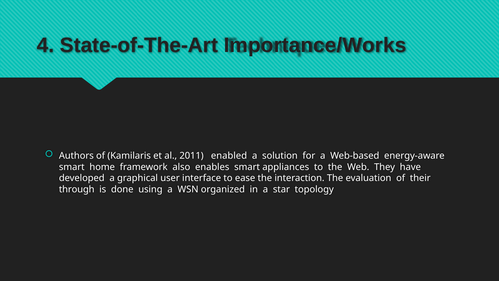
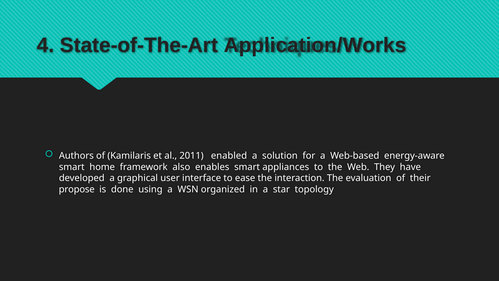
Importance/Works: Importance/Works -> Application/Works (315, 45)
through: through -> propose (77, 189)
